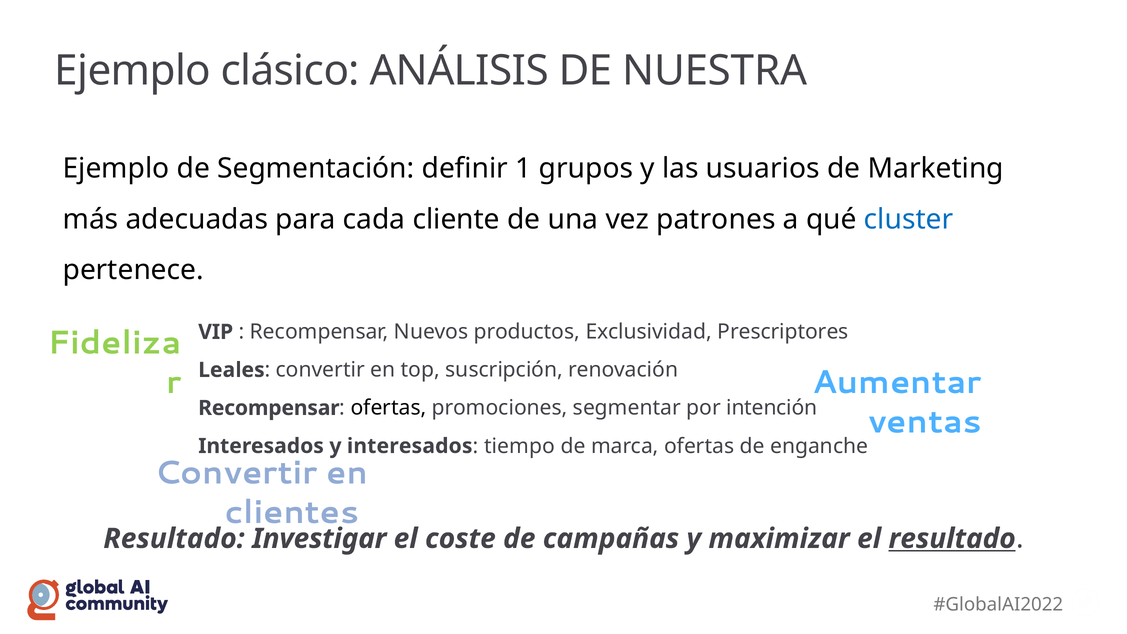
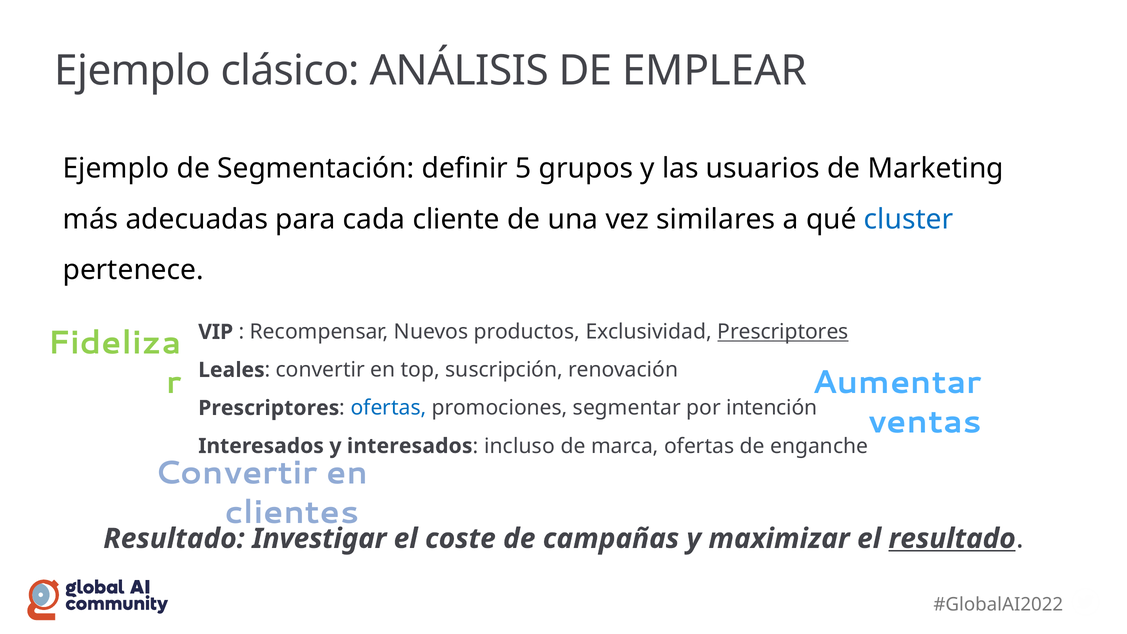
NUESTRA: NUESTRA -> EMPLEAR (715, 71)
1: 1 -> 5 (523, 169)
patrones: patrones -> similares (716, 219)
Prescriptores underline: none -> present (783, 332)
Recompensar: Recompensar -> Prescriptores (269, 408)
ofertas colour: black -> blue (388, 408)
tiempo: tiempo -> incluso (520, 446)
